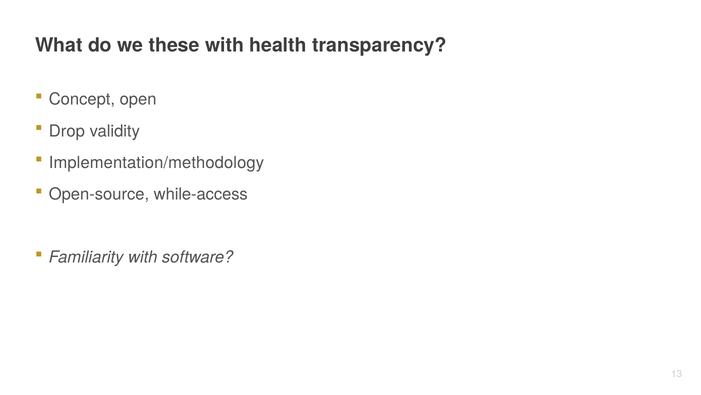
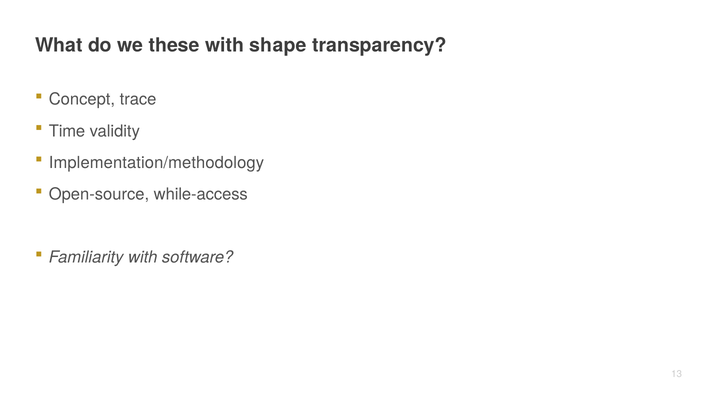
health: health -> shape (278, 45)
open: open -> trace (138, 99)
Drop: Drop -> Time (67, 131)
